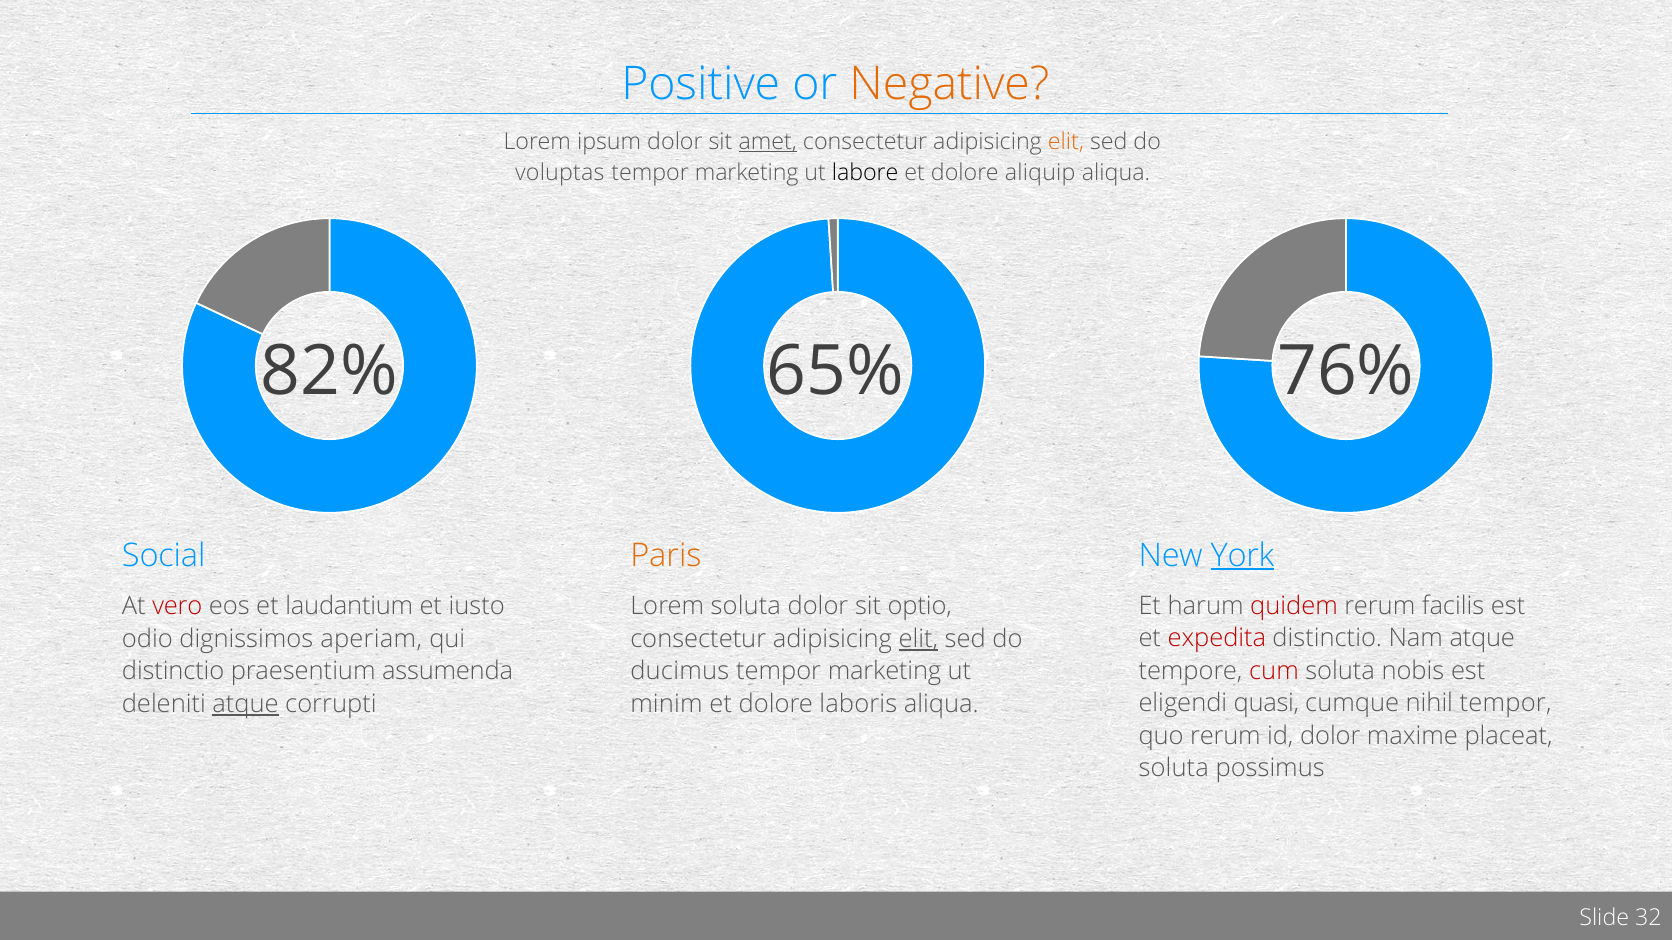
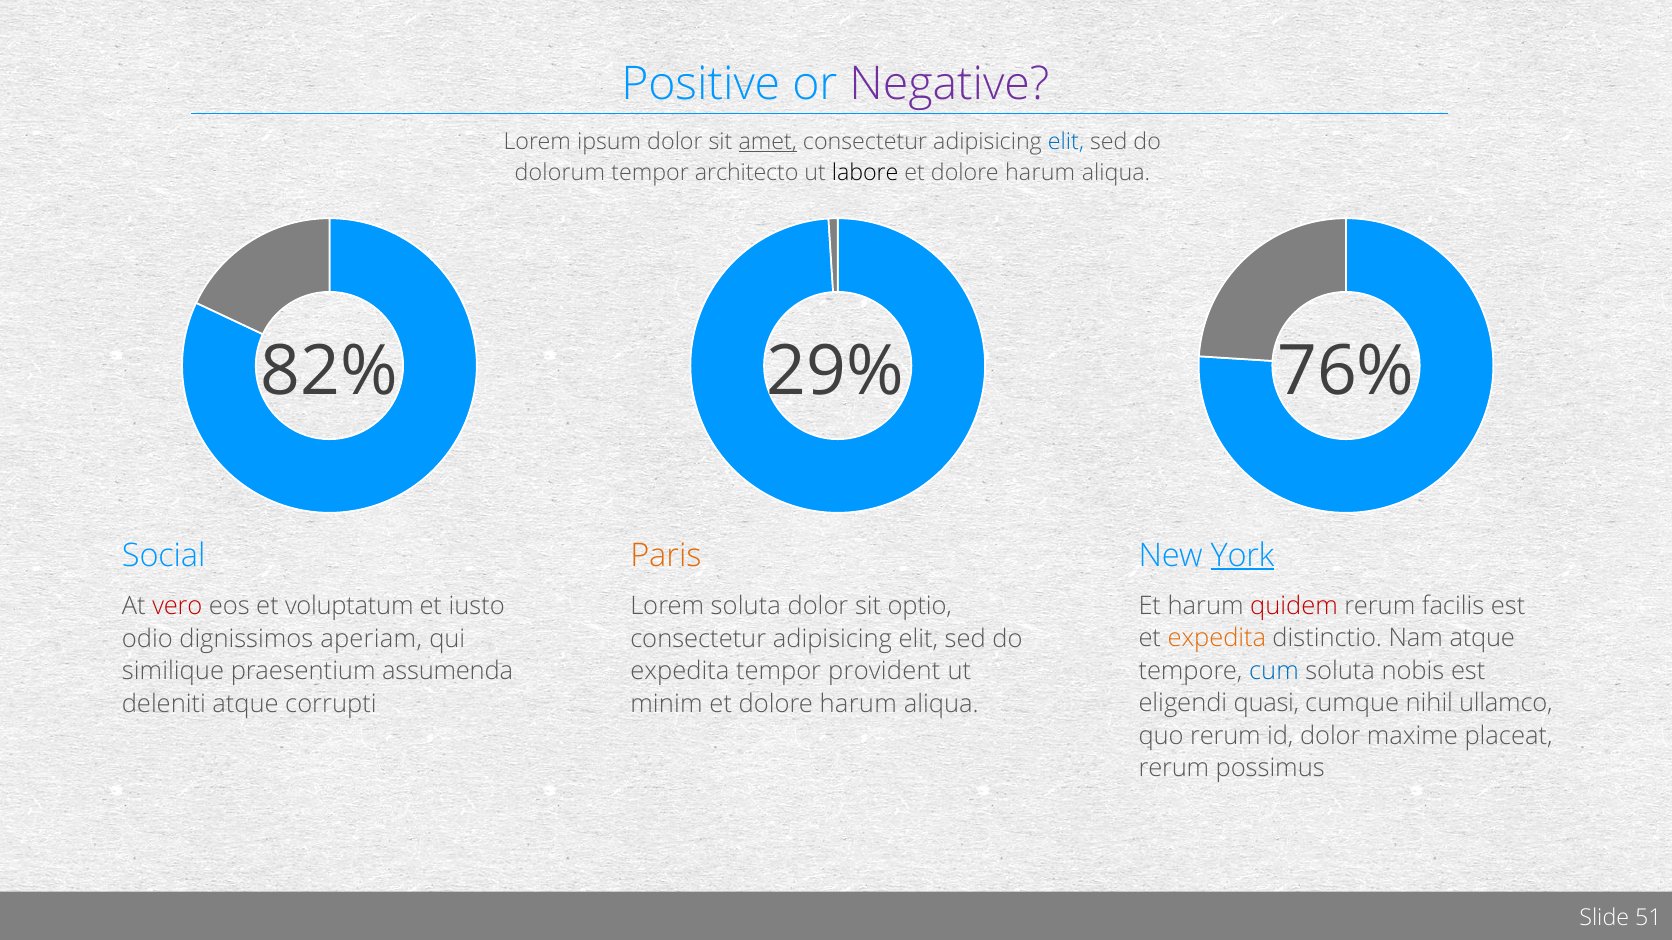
Negative colour: orange -> purple (949, 84)
elit colour: orange -> blue (1066, 142)
voluptas: voluptas -> dolorum (560, 172)
marketing: marketing -> architecto (747, 172)
aliquip: aliquip -> harum (1040, 172)
65%: 65% -> 29% (835, 371)
laudantium: laudantium -> voluptatum (349, 607)
expedita colour: red -> orange (1217, 639)
elit underline: present -> none (918, 639)
cum colour: red -> blue (1274, 671)
distinctio: distinctio -> similique (173, 672)
ducimus: ducimus -> expedita (680, 672)
marketing: marketing -> provident (884, 672)
nihil tempor: tempor -> ullamco (1506, 704)
atque underline: present -> none (246, 704)
laboris: laboris -> harum (858, 704)
soluta: soluta -> rerum (1174, 769)
32: 32 -> 51 (1648, 918)
